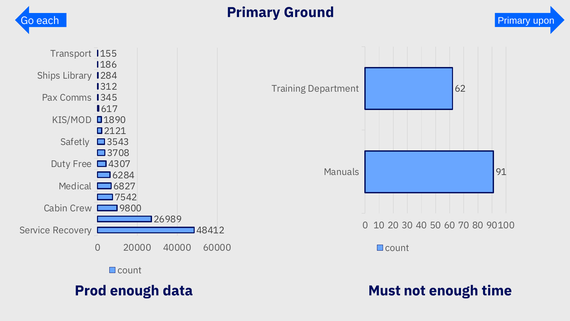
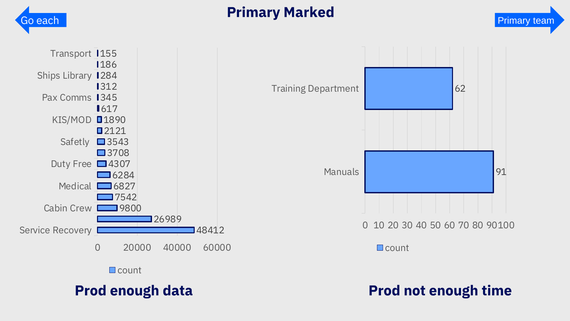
Ground: Ground -> Marked (309, 12)
upon: upon -> team (544, 21)
data Must: Must -> Prod (384, 290)
